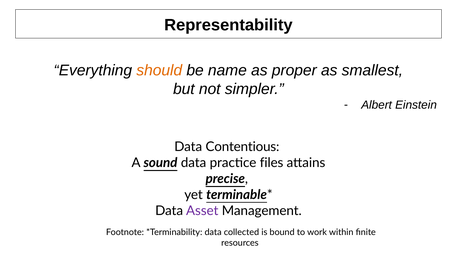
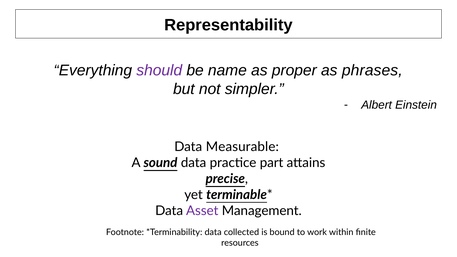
should colour: orange -> purple (159, 70)
smallest: smallest -> phrases (372, 70)
Contentious: Contentious -> Measurable (242, 147)
files: files -> part (272, 163)
